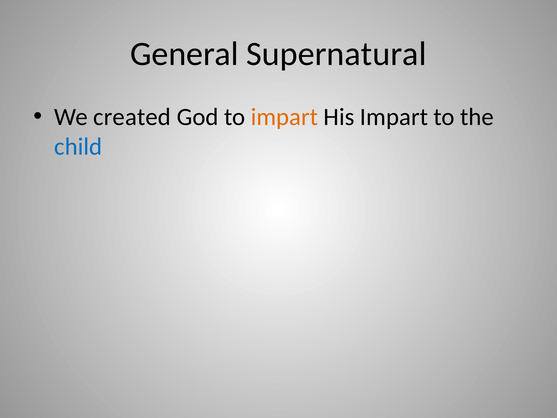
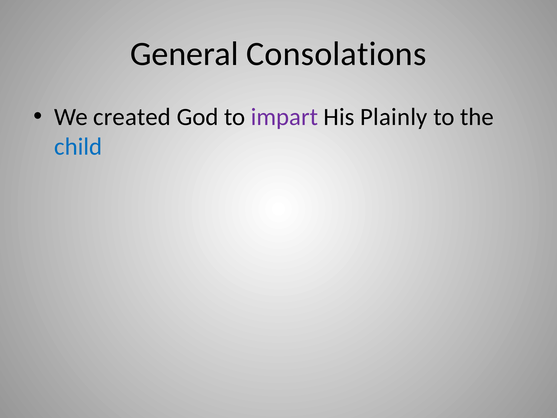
Supernatural: Supernatural -> Consolations (336, 54)
impart colour: orange -> purple (284, 117)
His Impart: Impart -> Plainly (394, 117)
